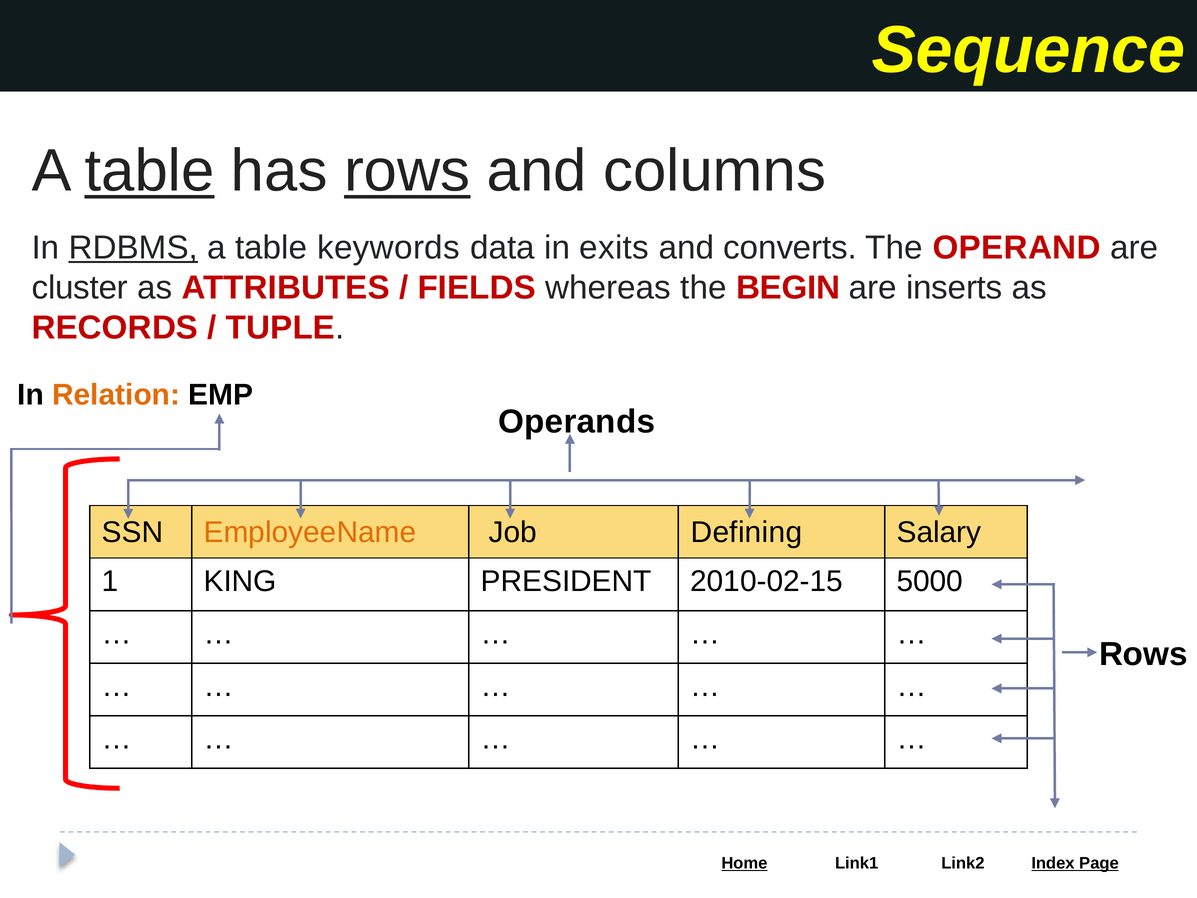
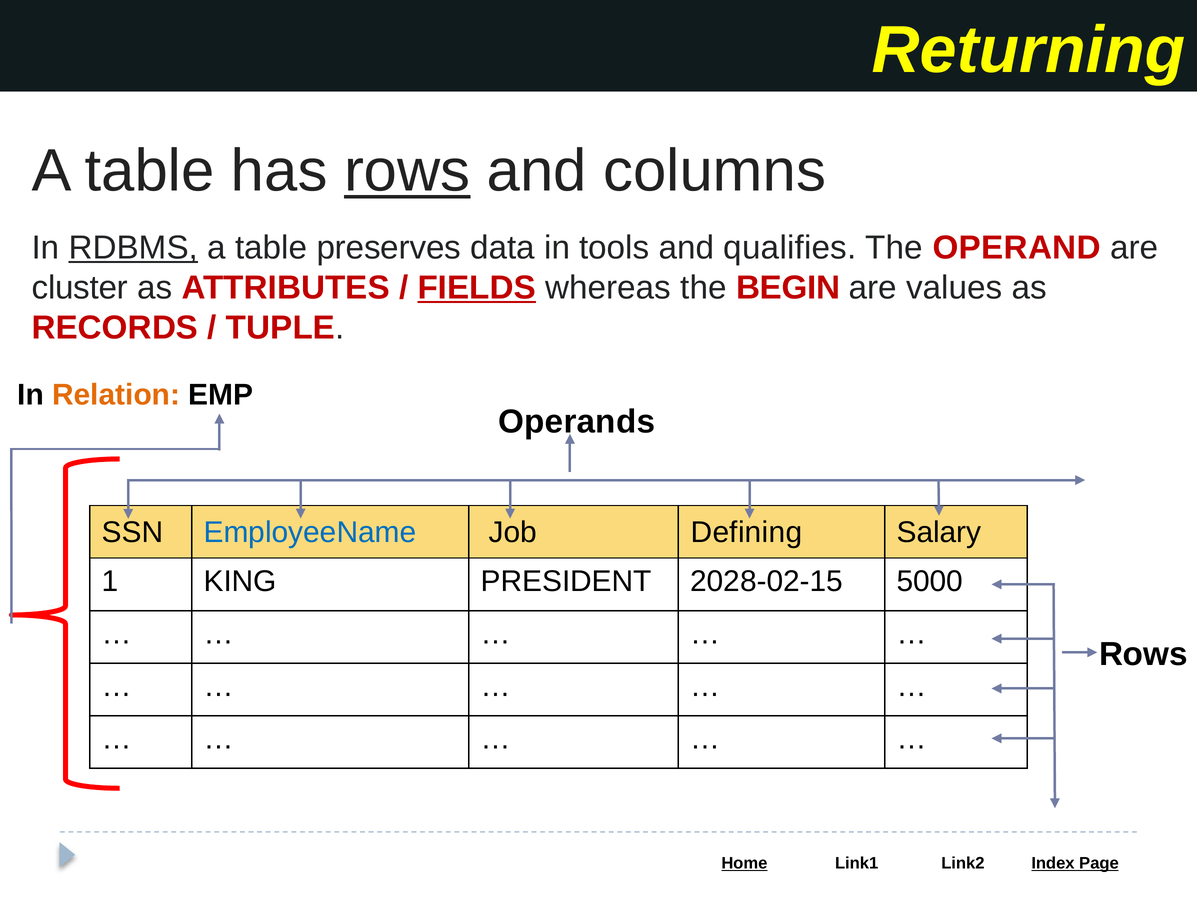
Sequence: Sequence -> Returning (1028, 50)
table underline: present -> none (150, 171)
keywords: keywords -> preserves (389, 248)
exits: exits -> tools (614, 248)
converts: converts -> qualifies (790, 248)
FIELDS underline: none -> present (477, 288)
inserts: inserts -> values (954, 288)
EmployeeName colour: orange -> blue (310, 532)
2010-02-15: 2010-02-15 -> 2028-02-15 (767, 581)
